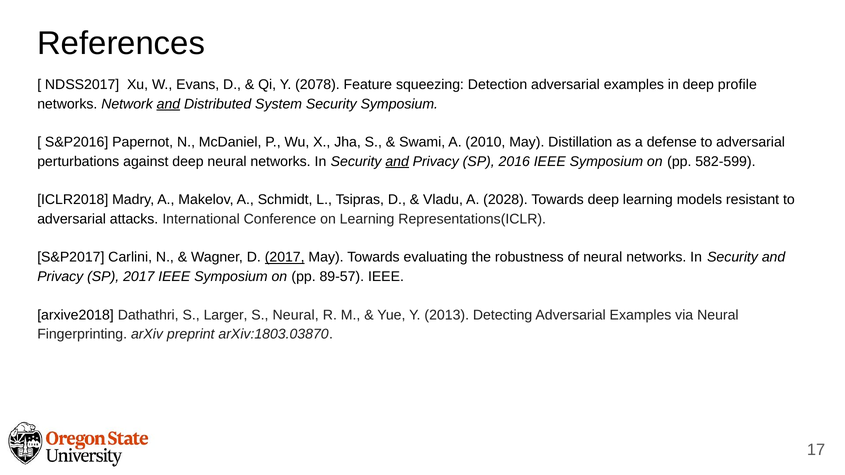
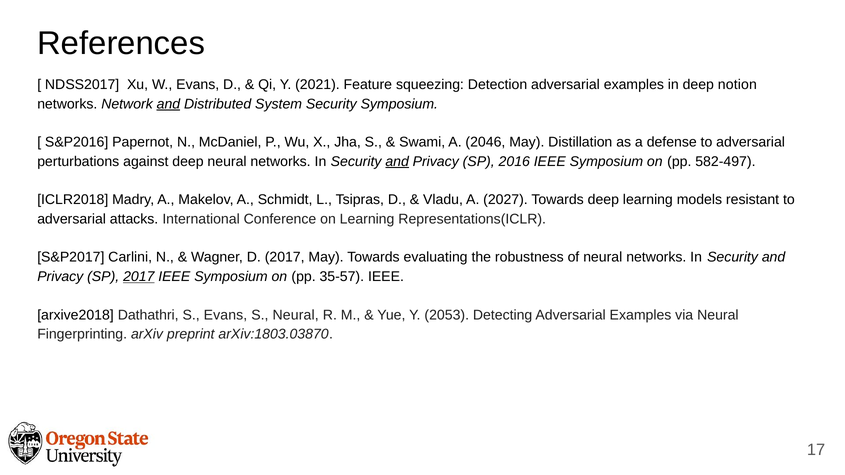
2078: 2078 -> 2021 (317, 85)
profile: profile -> notion (737, 85)
2010: 2010 -> 2046 (485, 142)
582-599: 582-599 -> 582-497 (725, 162)
2028: 2028 -> 2027 (505, 200)
2017 underline: present -> none (285, 258)
2017 underline: none -> present (139, 277)
89-57: 89-57 -> 35-57 (342, 277)
S Larger: Larger -> Evans (225, 315)
2013: 2013 -> 2053 (447, 315)
